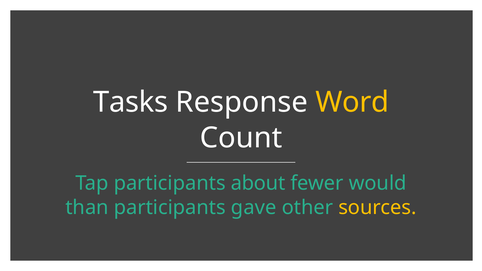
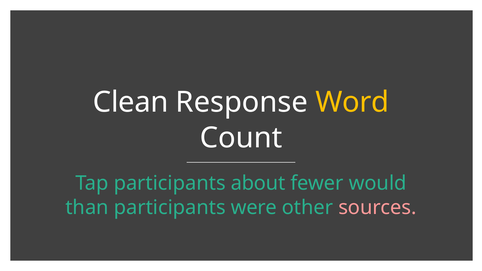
Tasks: Tasks -> Clean (131, 102)
gave: gave -> were (254, 208)
sources colour: yellow -> pink (377, 208)
